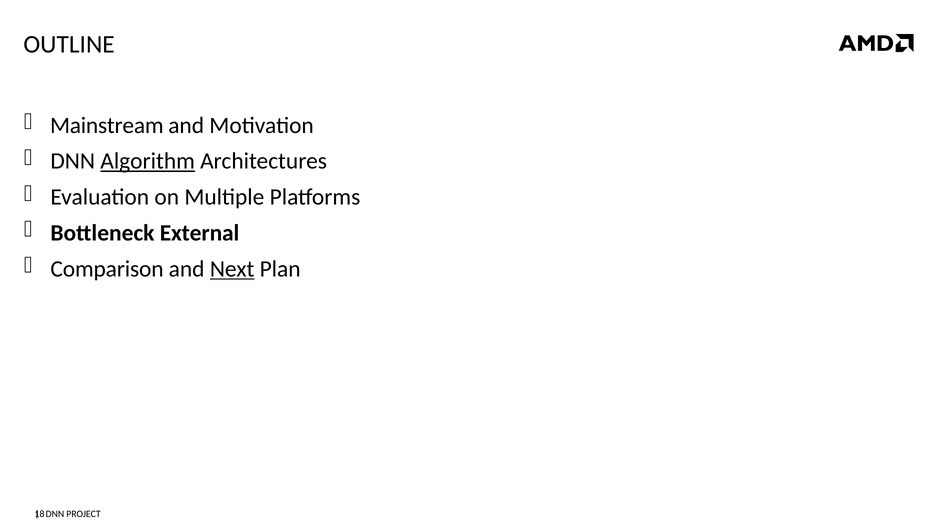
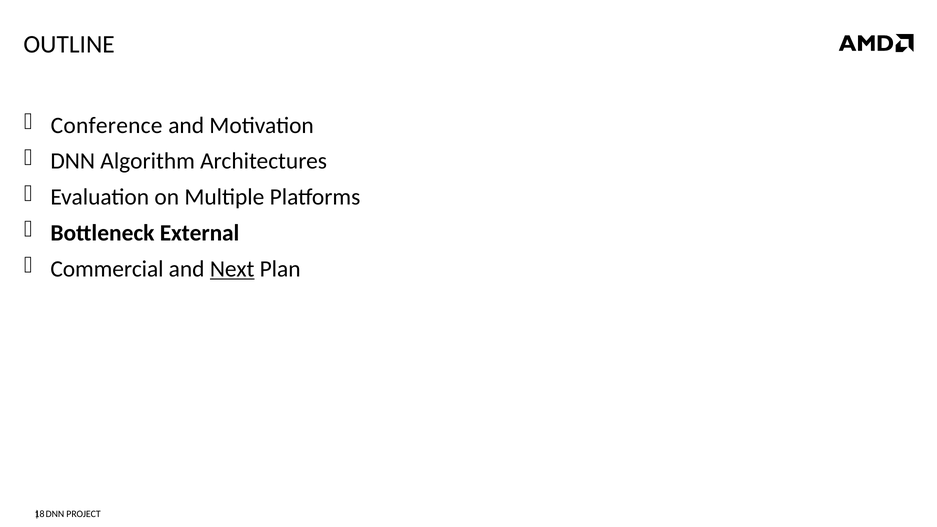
Mainstream: Mainstream -> Conference (107, 125)
Algorithm underline: present -> none (148, 161)
Comparison: Comparison -> Commercial (107, 269)
